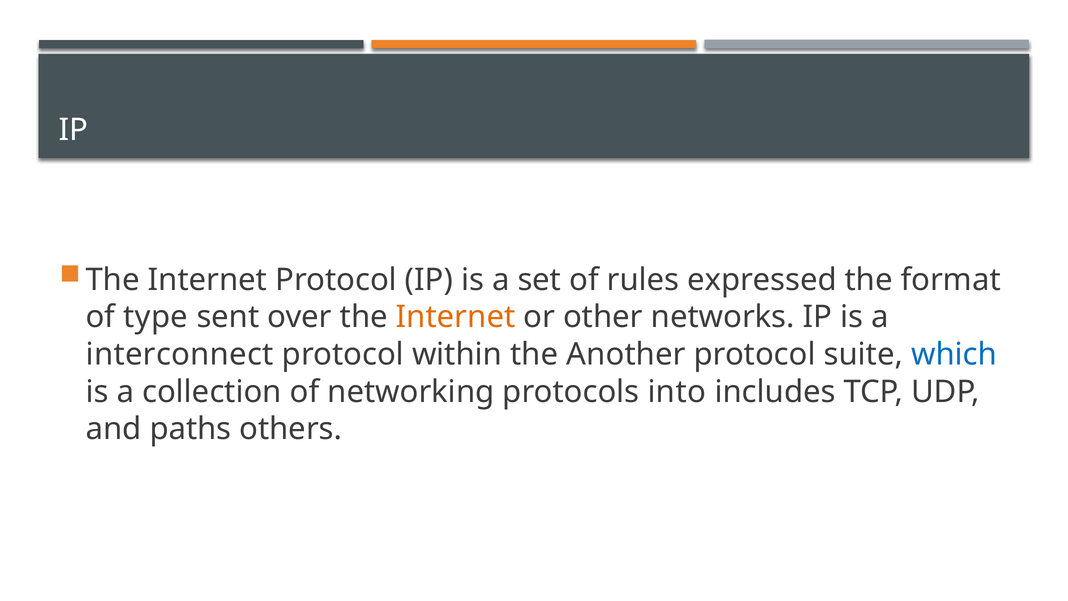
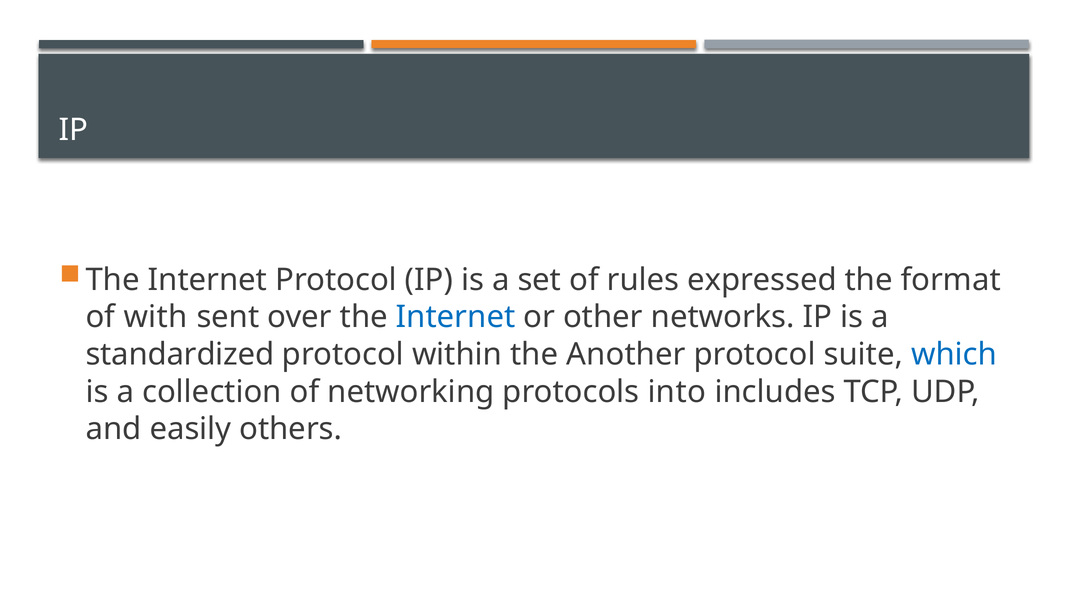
type: type -> with (156, 317)
Internet colour: orange -> blue (456, 317)
interconnect: interconnect -> standardized (180, 354)
paths: paths -> easily (190, 429)
